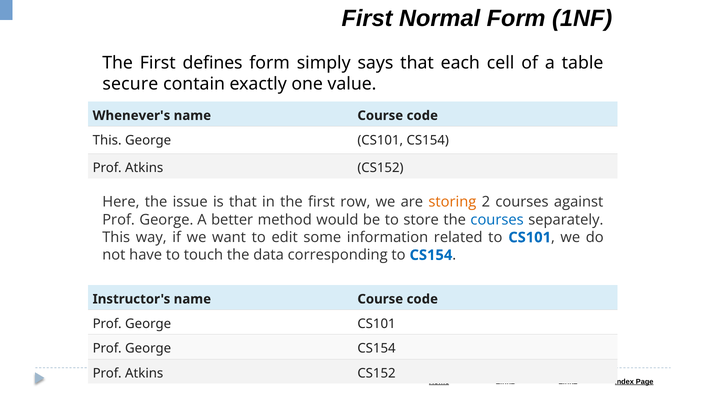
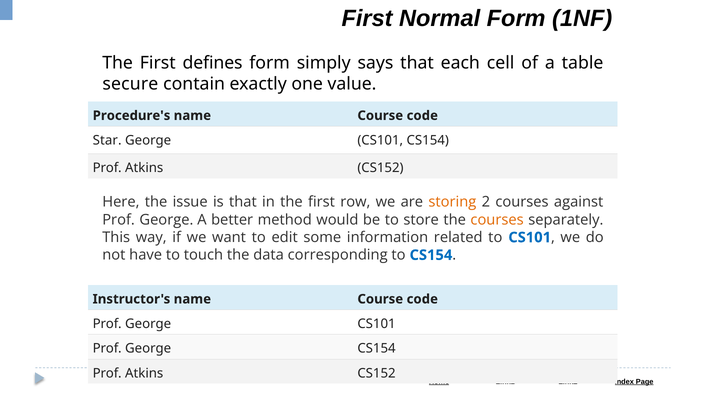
Whenever's: Whenever's -> Procedure's (131, 116)
This: This -> Star (107, 140)
courses colour: blue -> orange (497, 220)
